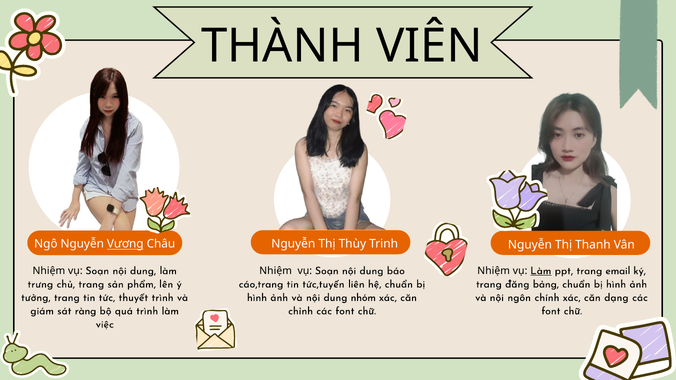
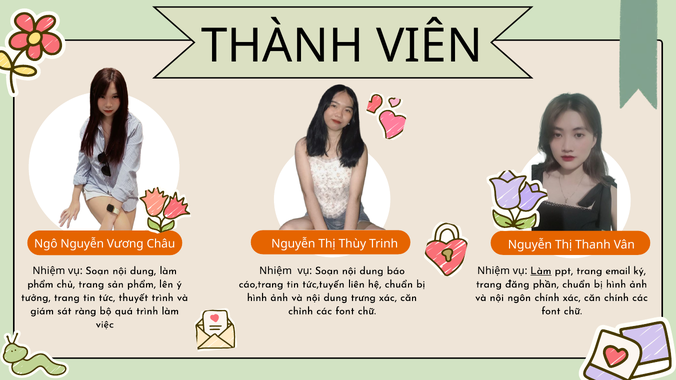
Vương underline: present -> none (125, 244)
trưng: trưng -> phẩm (40, 284)
bảng: bảng -> phần (546, 284)
nhóm: nhóm -> trưng (363, 298)
căn dạng: dạng -> chính (616, 298)
